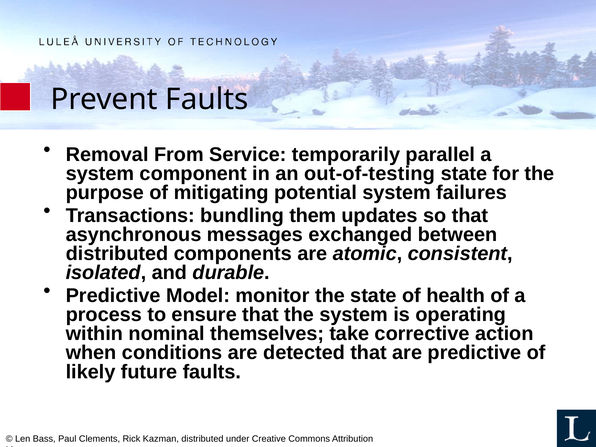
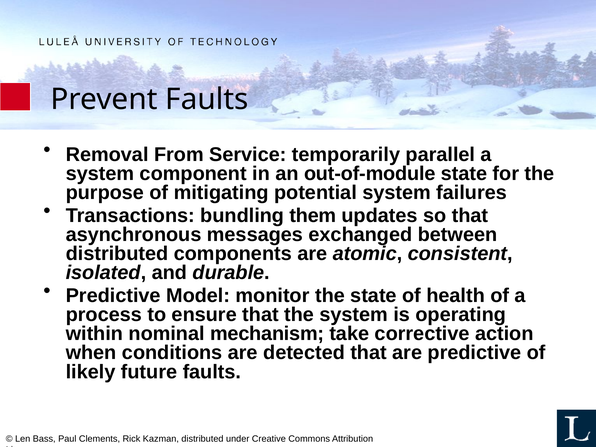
out-of-testing: out-of-testing -> out-of-module (370, 174)
themselves: themselves -> mechanism (267, 334)
